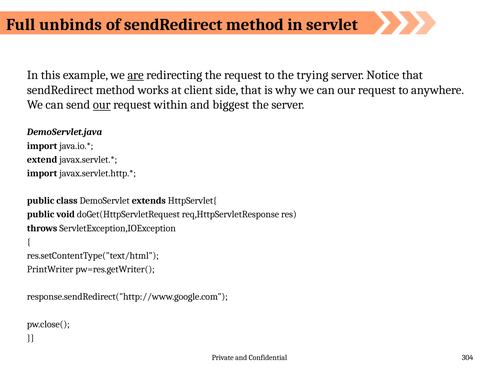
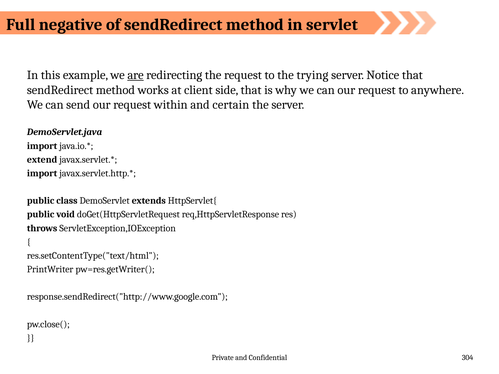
unbinds: unbinds -> negative (71, 25)
our underline: present -> none (102, 105)
biggest: biggest -> certain (231, 105)
